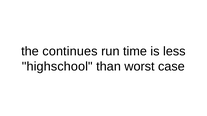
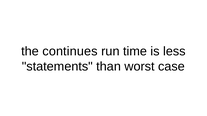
highschool: highschool -> statements (57, 67)
